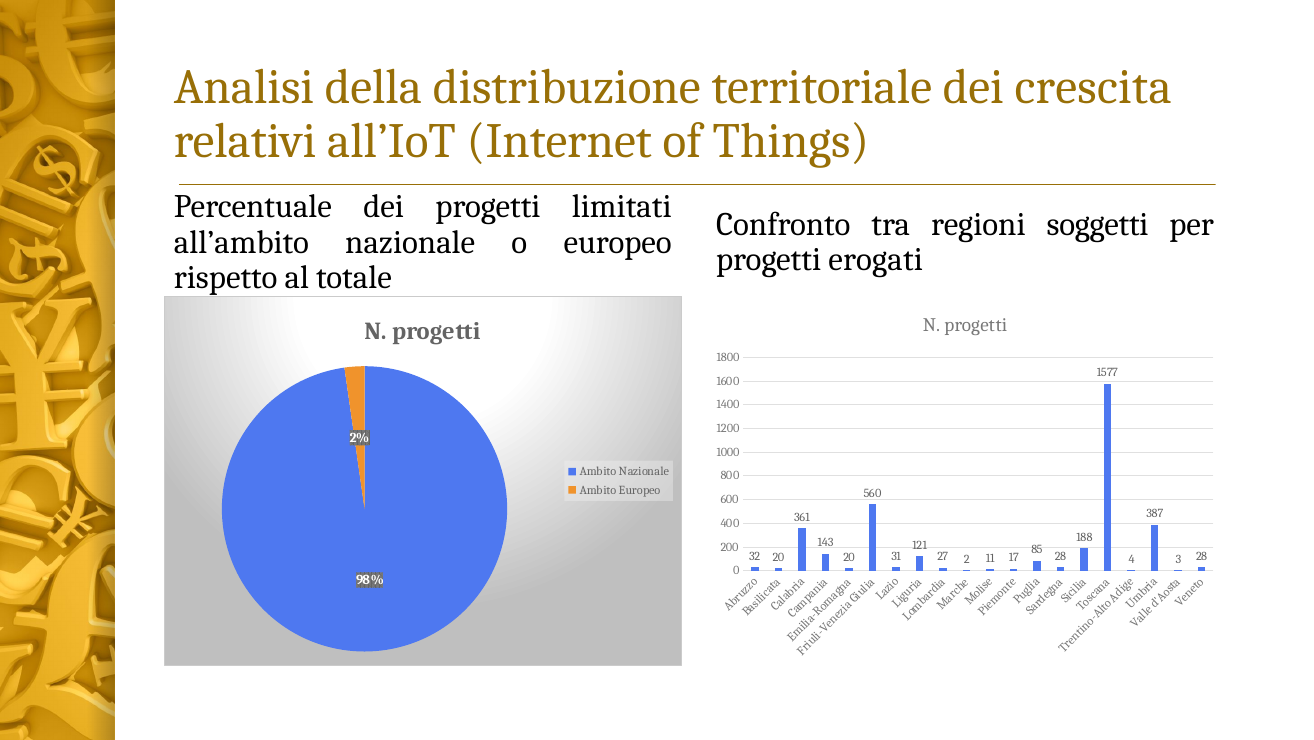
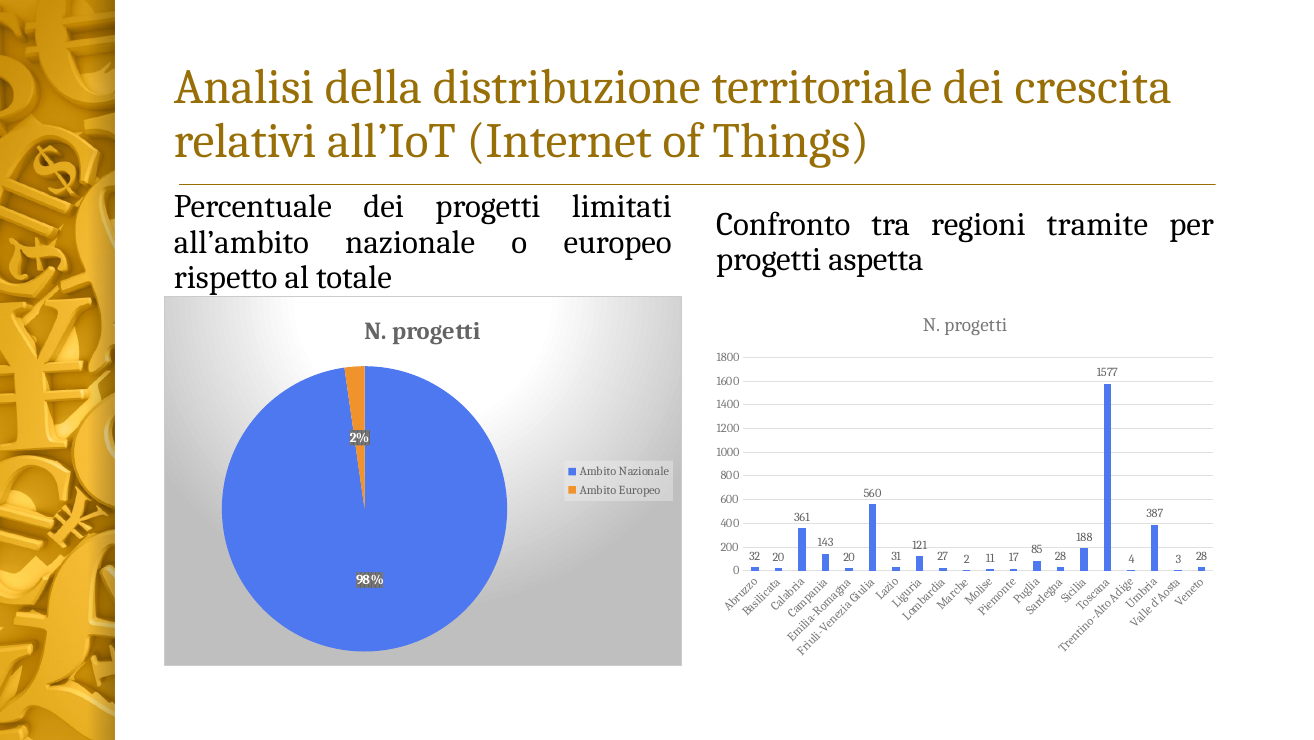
soggetti: soggetti -> tramite (1097, 224)
erogati: erogati -> aspetta (876, 260)
